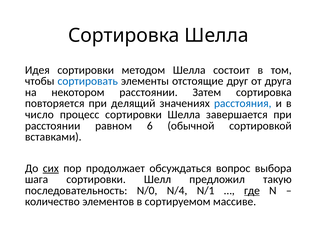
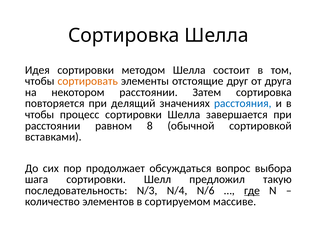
сортировать colour: blue -> orange (88, 81)
число: число -> чтобы (40, 114)
6: 6 -> 8 (150, 126)
сих underline: present -> none (51, 168)
N/0: N/0 -> N/3 (147, 190)
N/1: N/1 -> N/6 (206, 190)
